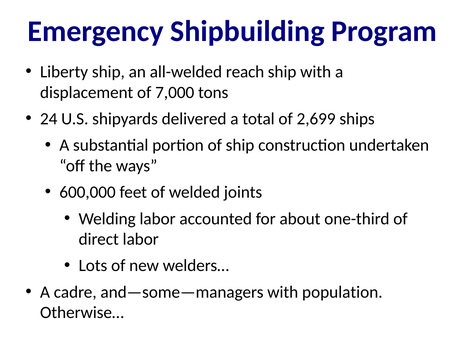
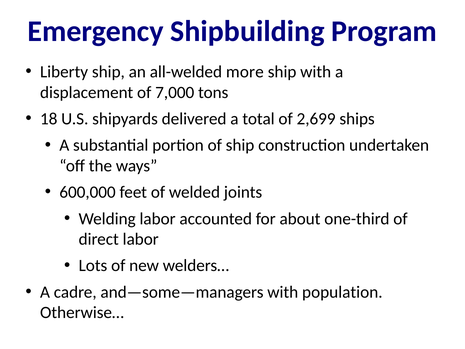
reach: reach -> more (245, 72)
24: 24 -> 18 (49, 119)
